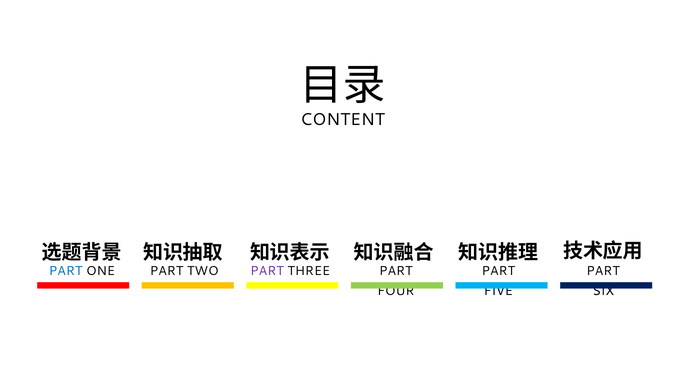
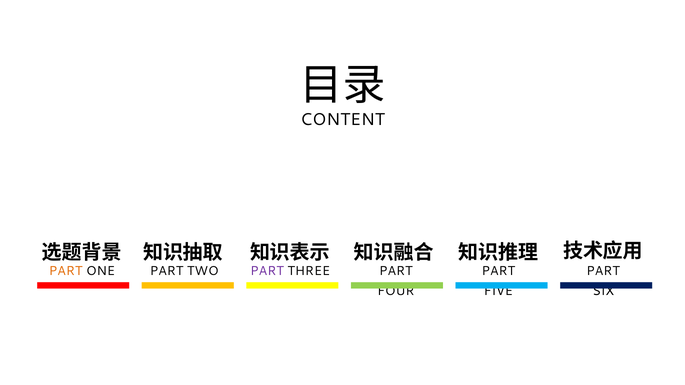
PART colour: blue -> orange (66, 271)
